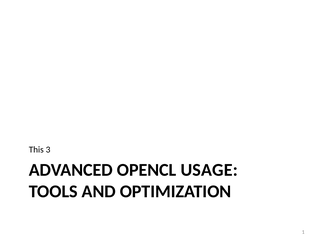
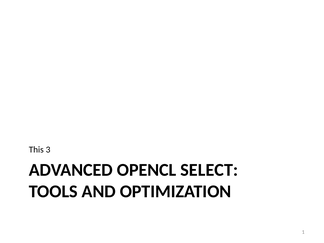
USAGE: USAGE -> SELECT (209, 170)
